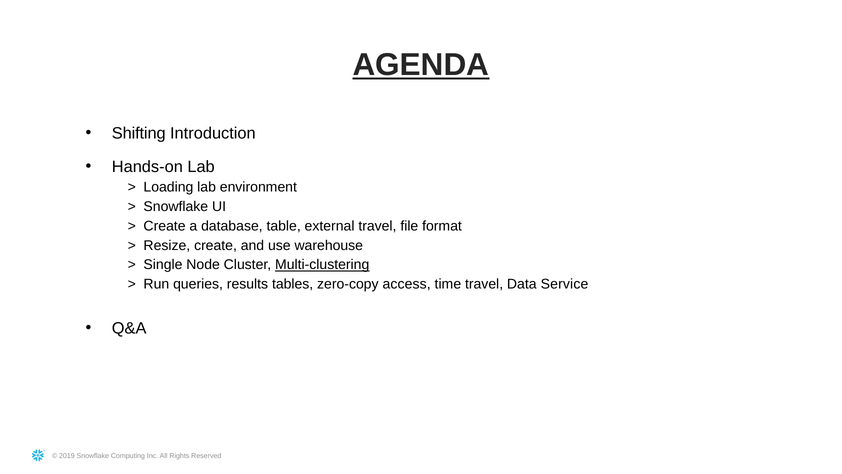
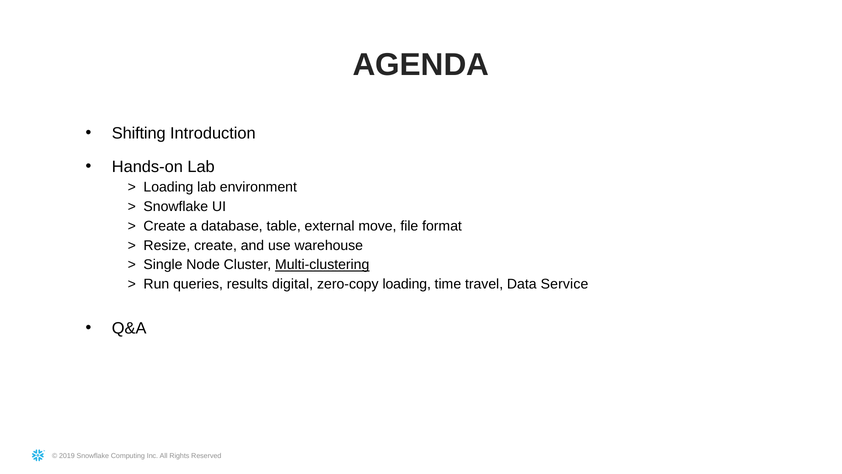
AGENDA underline: present -> none (421, 65)
external travel: travel -> move (377, 226)
tables: tables -> digital (293, 284)
zero-copy access: access -> loading (407, 284)
